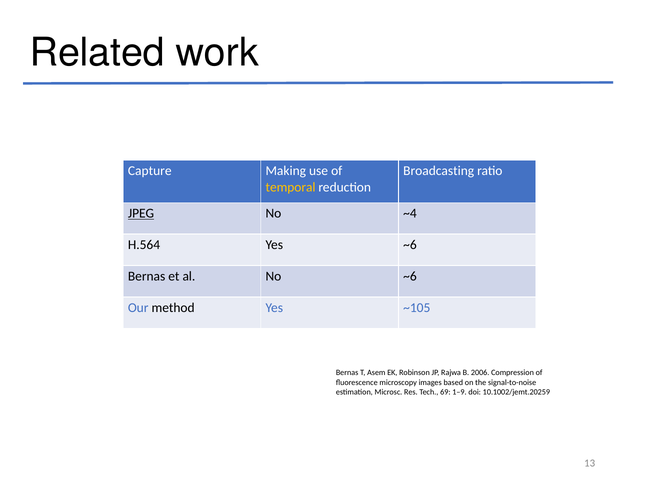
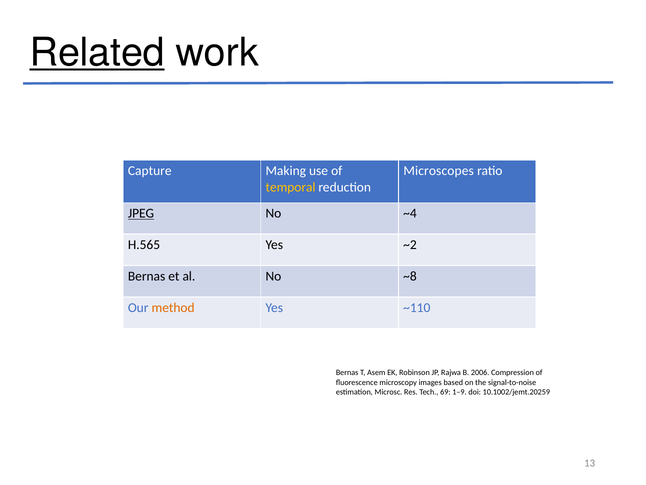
Related underline: none -> present (97, 52)
Broadcasting: Broadcasting -> Microscopes (439, 171)
H.564: H.564 -> H.565 (144, 245)
Yes ~6: ~6 -> ~2 (410, 245)
No ~6: ~6 -> ~8 (410, 276)
method colour: black -> orange (173, 307)
~105: ~105 -> ~110 (417, 307)
